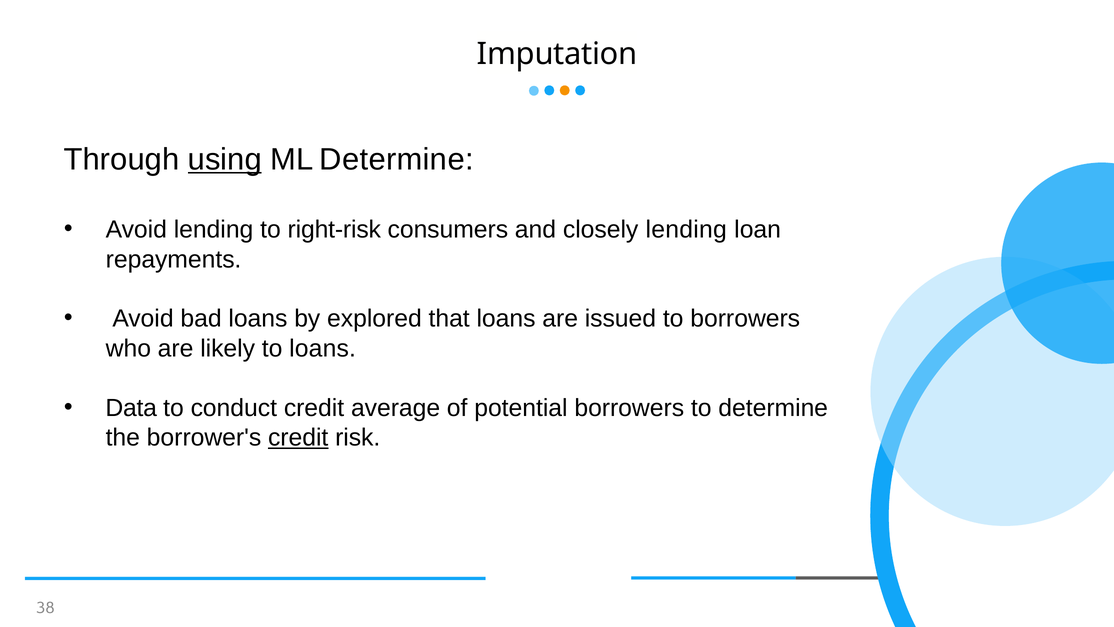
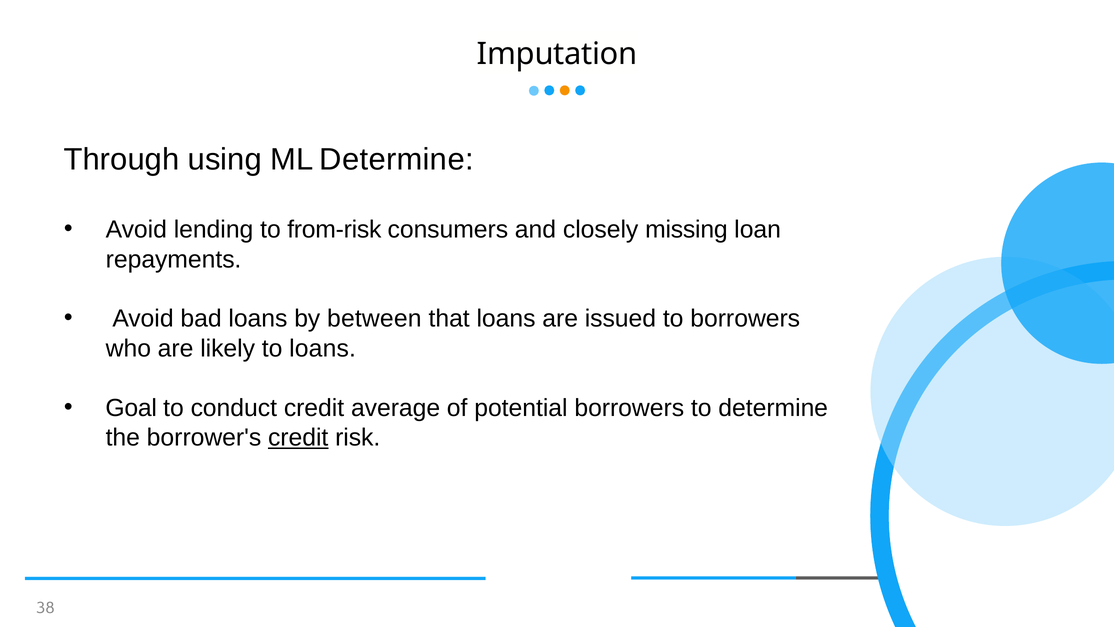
using underline: present -> none (225, 159)
right-risk: right-risk -> from-risk (334, 230)
closely lending: lending -> missing (686, 230)
explored: explored -> between (374, 319)
Data: Data -> Goal (131, 408)
